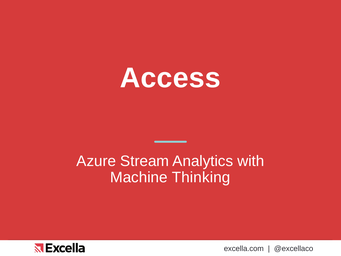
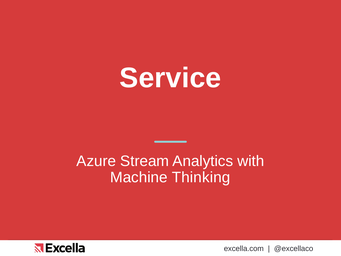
Access: Access -> Service (170, 78)
